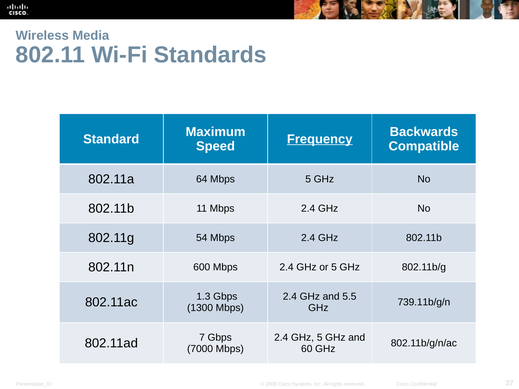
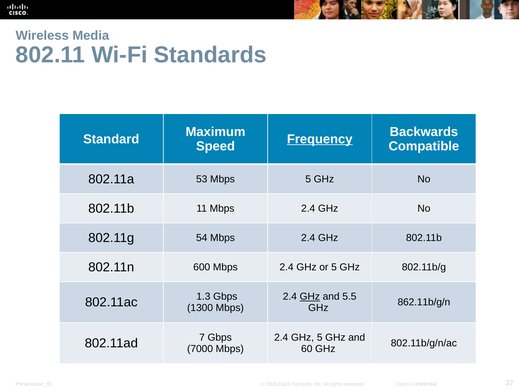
64: 64 -> 53 (202, 179)
GHz underline: none -> present (310, 297)
739.11b/g/n: 739.11b/g/n -> 862.11b/g/n (424, 302)
